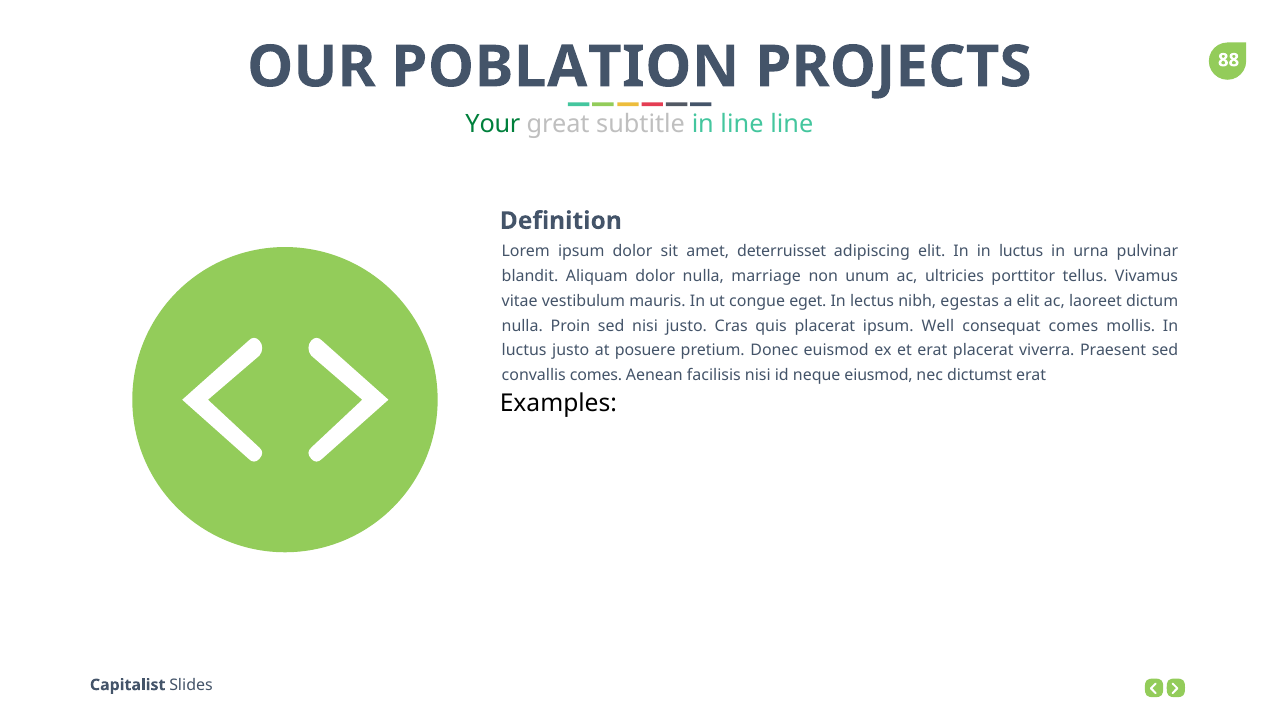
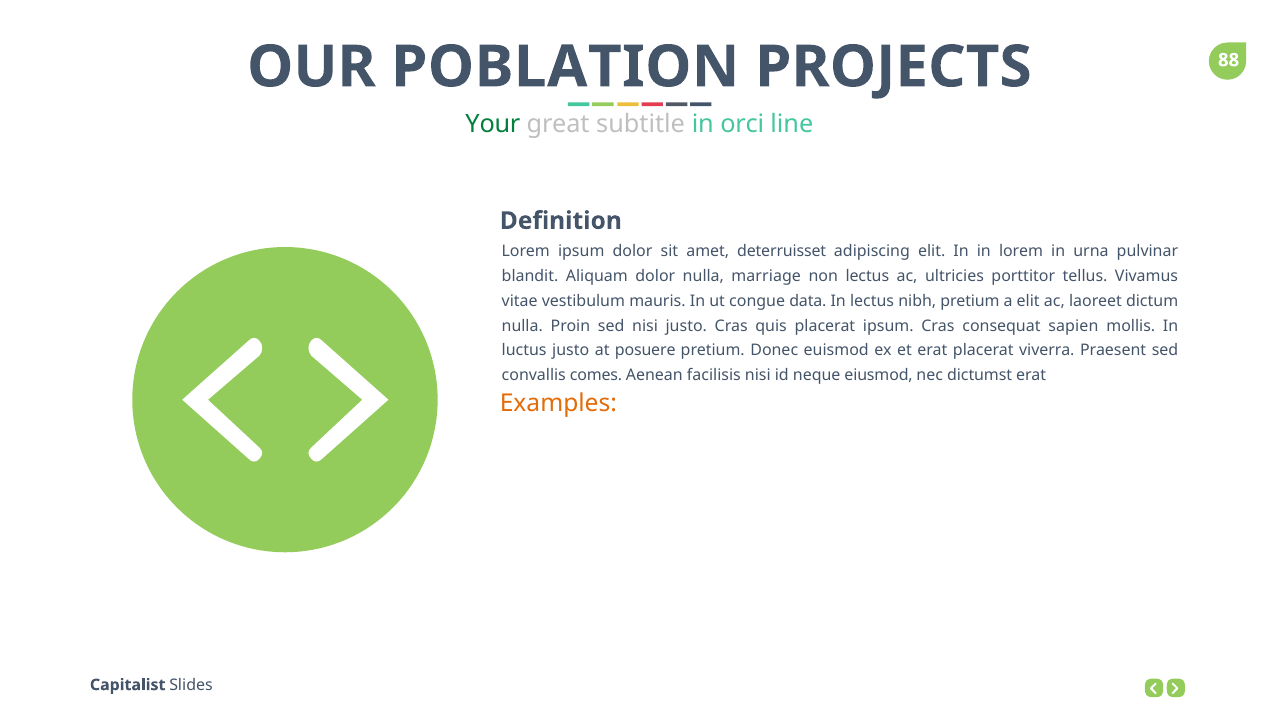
in line: line -> orci (742, 125)
In in luctus: luctus -> lorem (1021, 251)
non unum: unum -> lectus (867, 276)
eget: eget -> data (808, 301)
nibh egestas: egestas -> pretium (970, 301)
ipsum Well: Well -> Cras (938, 326)
consequat comes: comes -> sapien (1073, 326)
Examples colour: black -> orange (558, 404)
